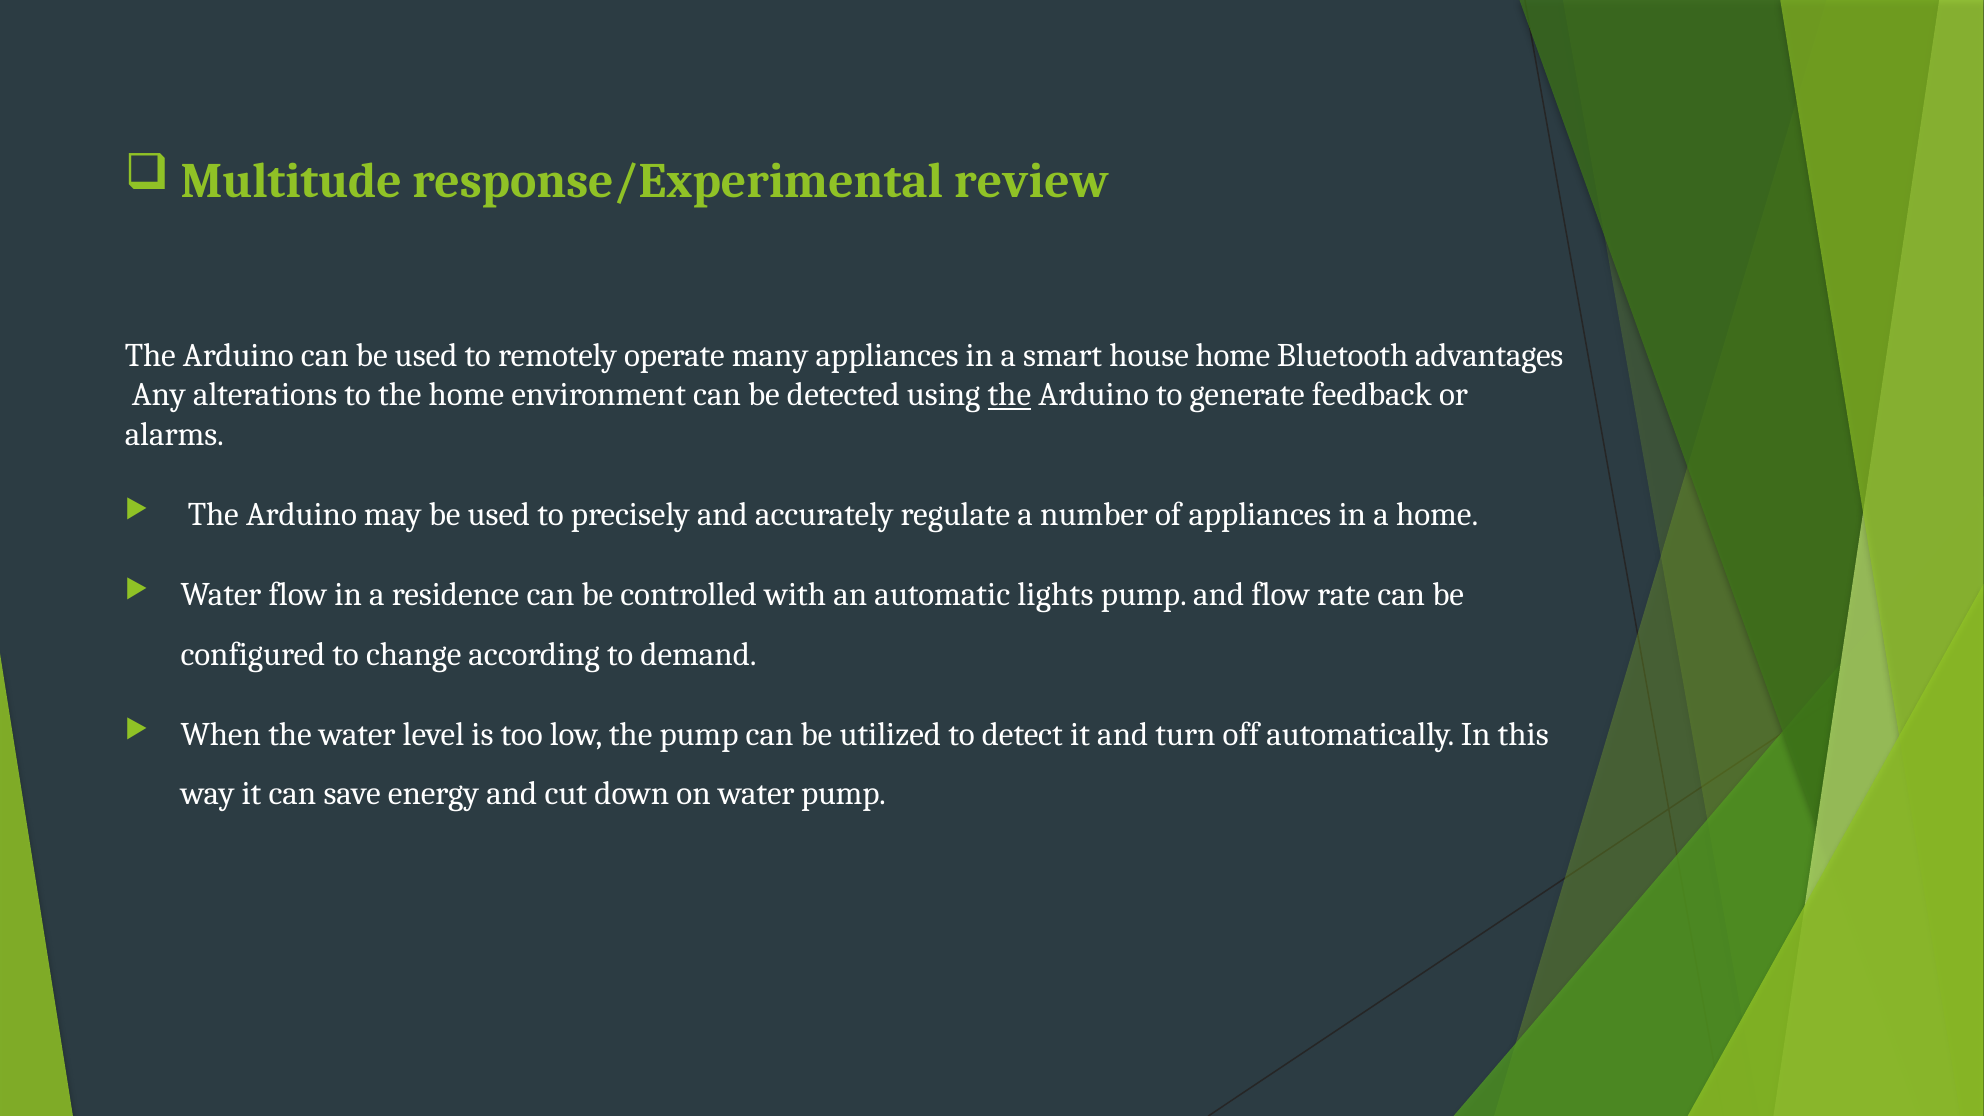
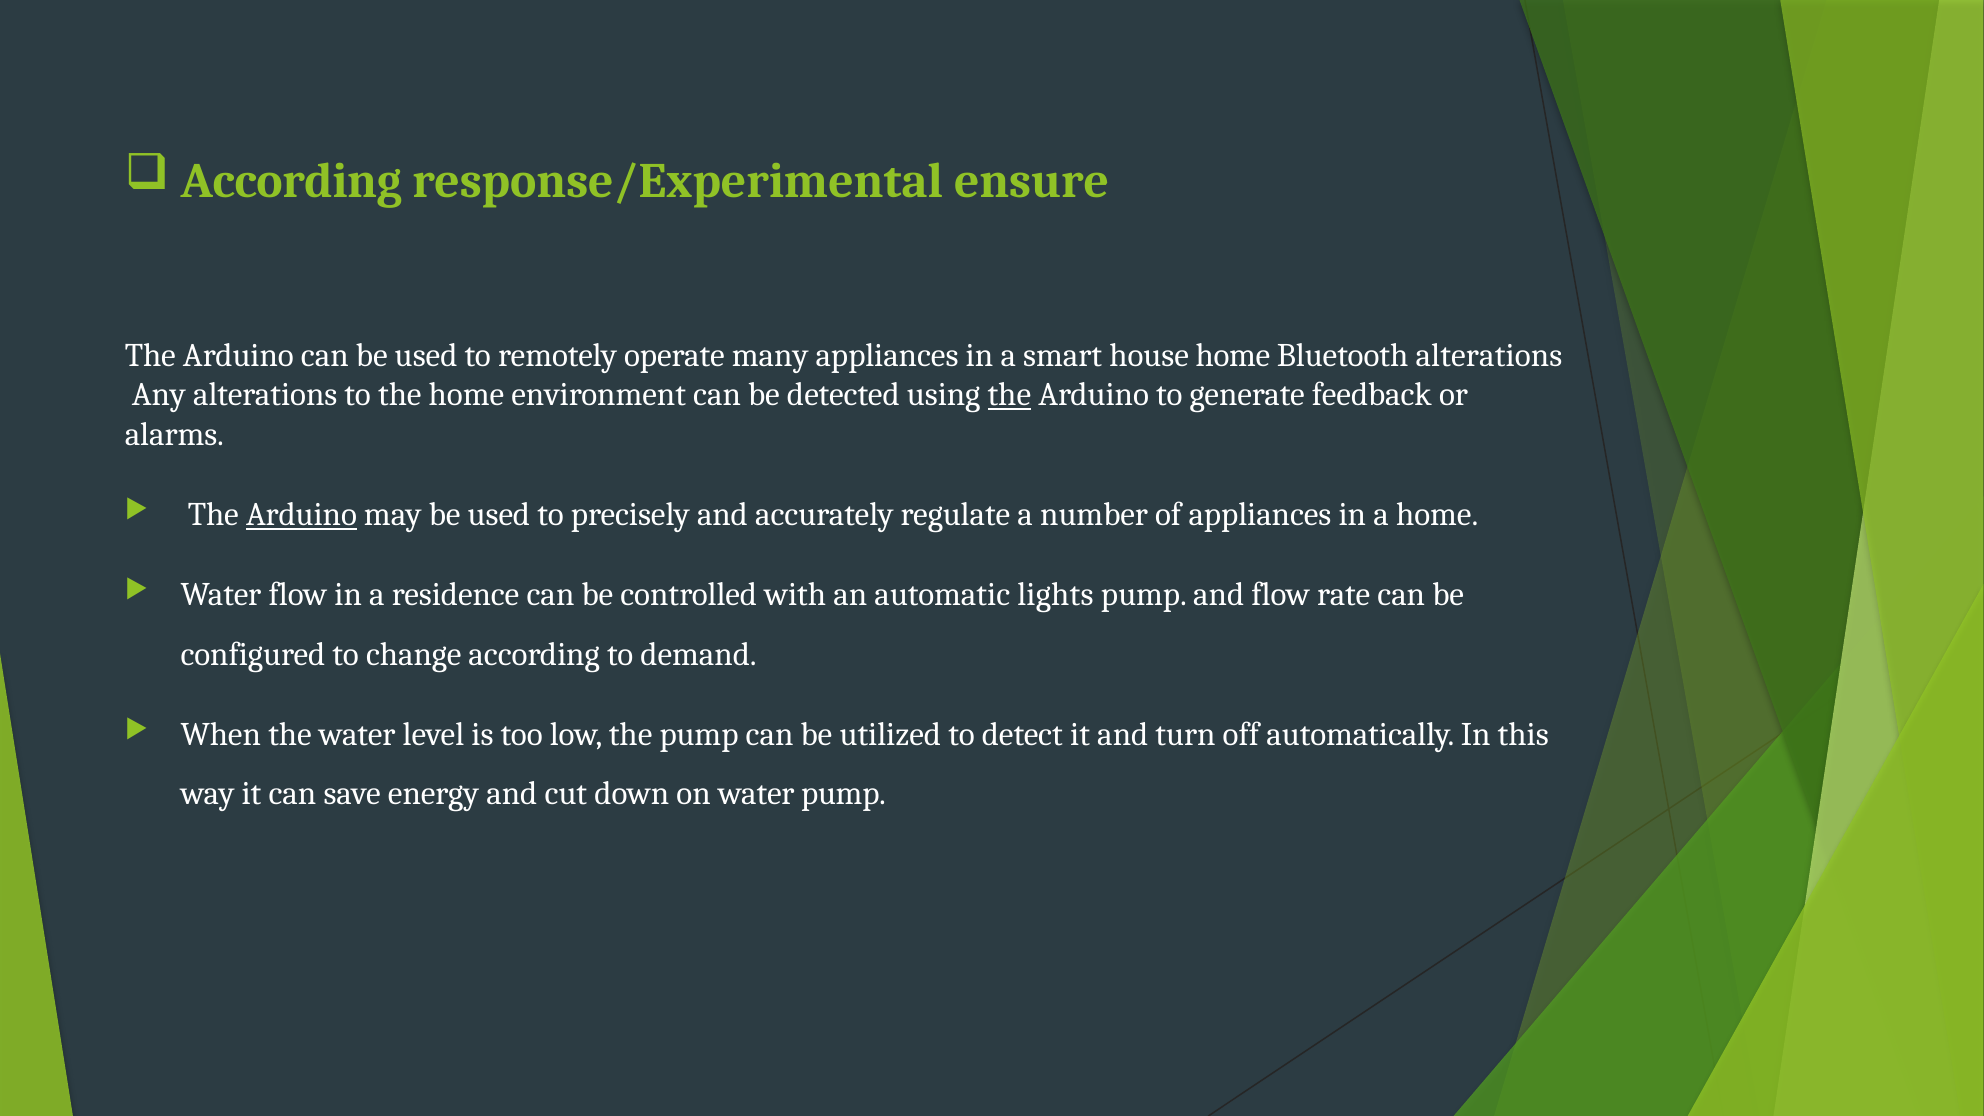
Multitude: Multitude -> According (291, 181)
review: review -> ensure (1032, 181)
Bluetooth advantages: advantages -> alterations (1489, 355)
Arduino underline: none -> present (301, 515)
